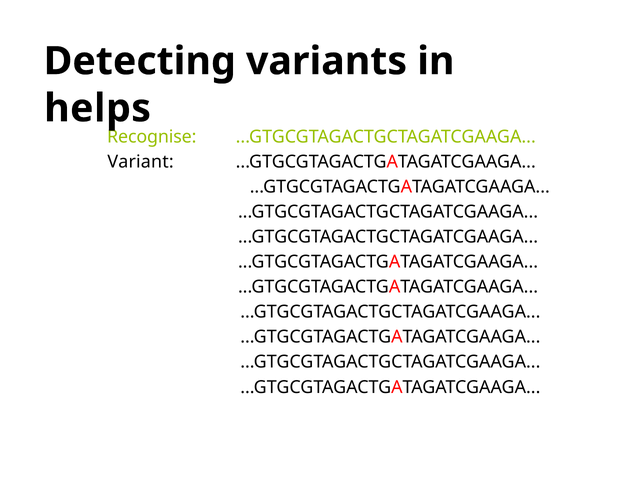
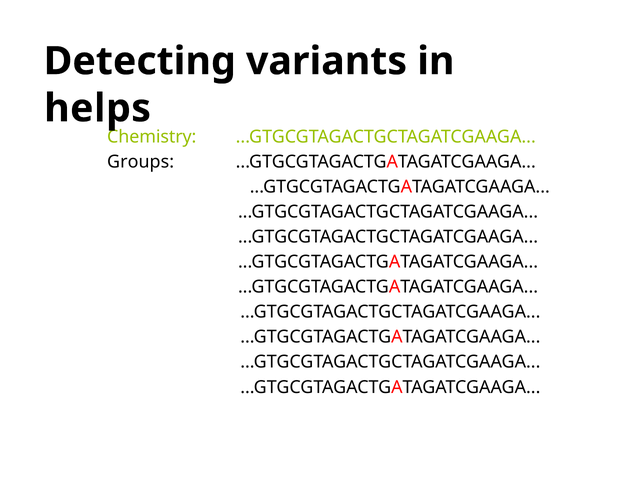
Recognise: Recognise -> Chemistry (152, 137)
Variant: Variant -> Groups (141, 162)
